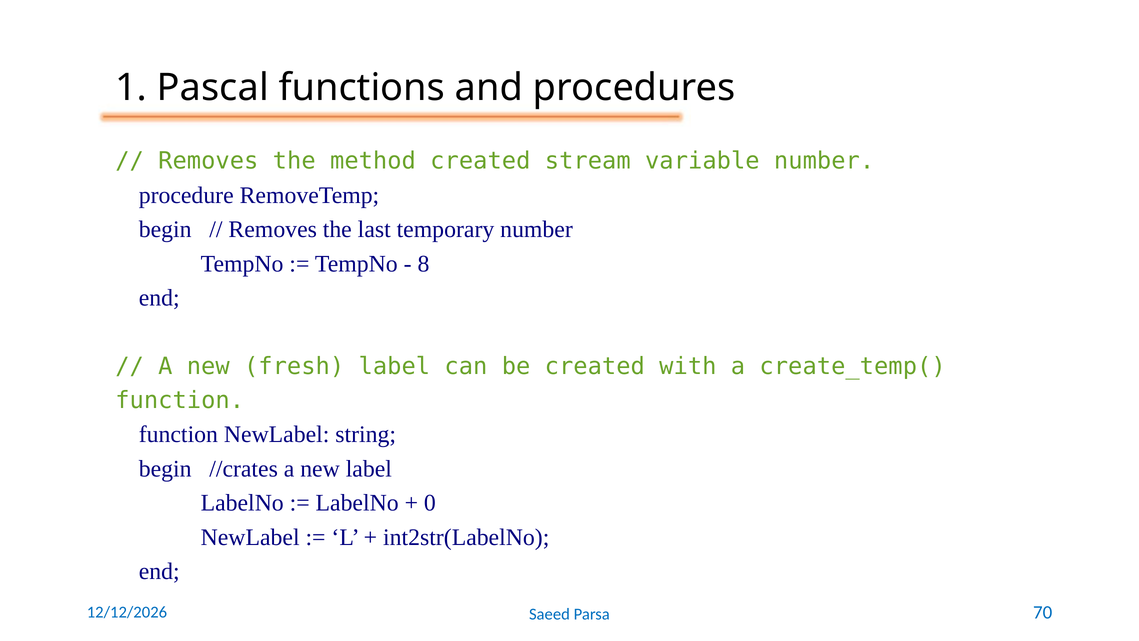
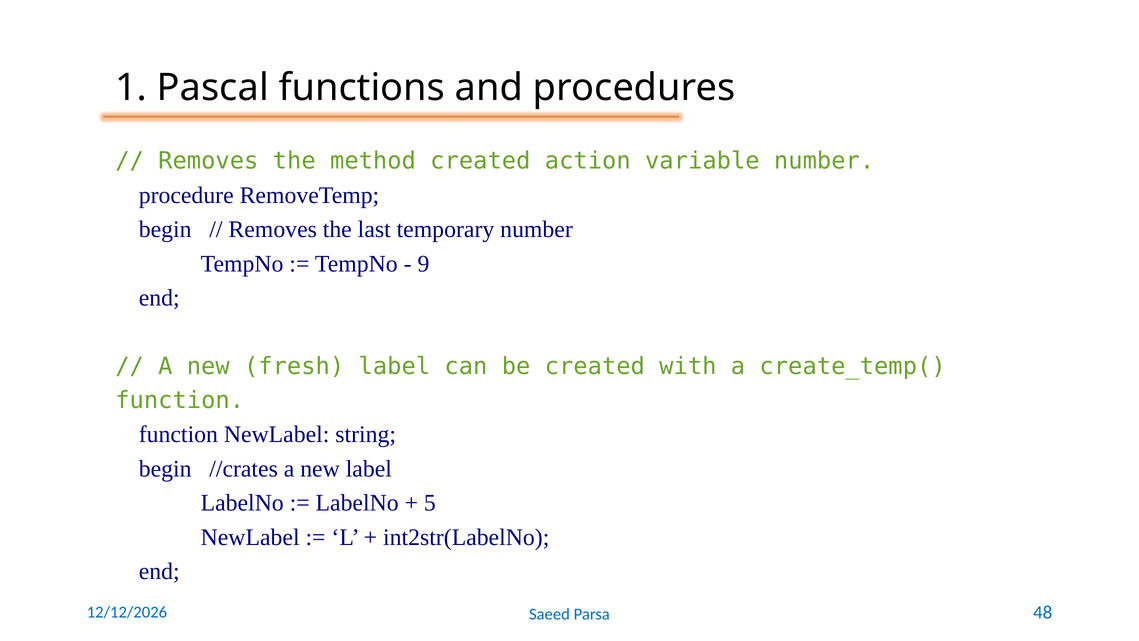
stream: stream -> action (588, 161)
8: 8 -> 9 (424, 264)
0: 0 -> 5 (430, 503)
70: 70 -> 48 (1043, 612)
